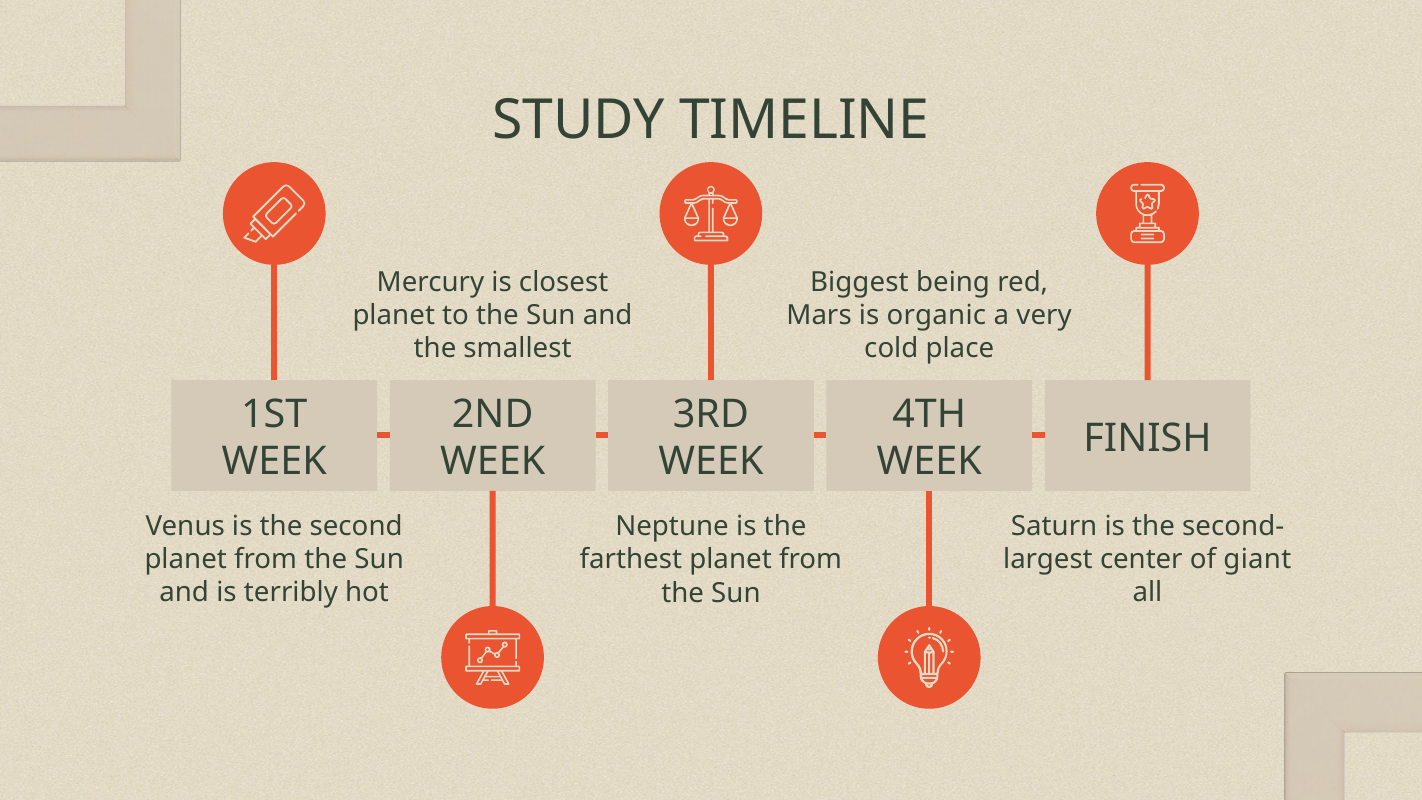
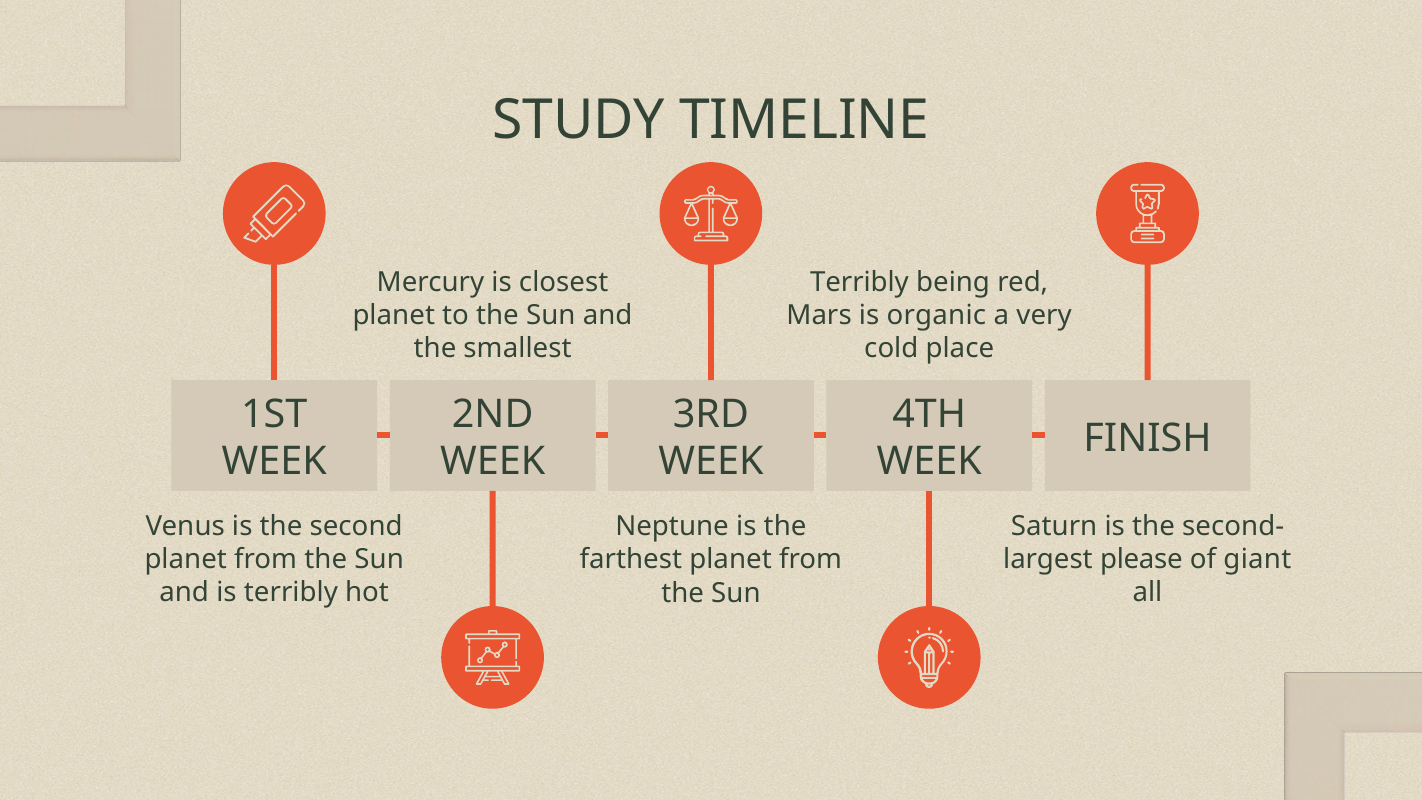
Biggest: Biggest -> Terribly (859, 282)
center: center -> please (1141, 560)
